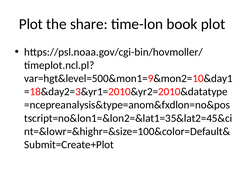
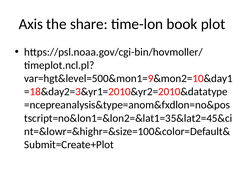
Plot: Plot -> Axis (31, 24)
